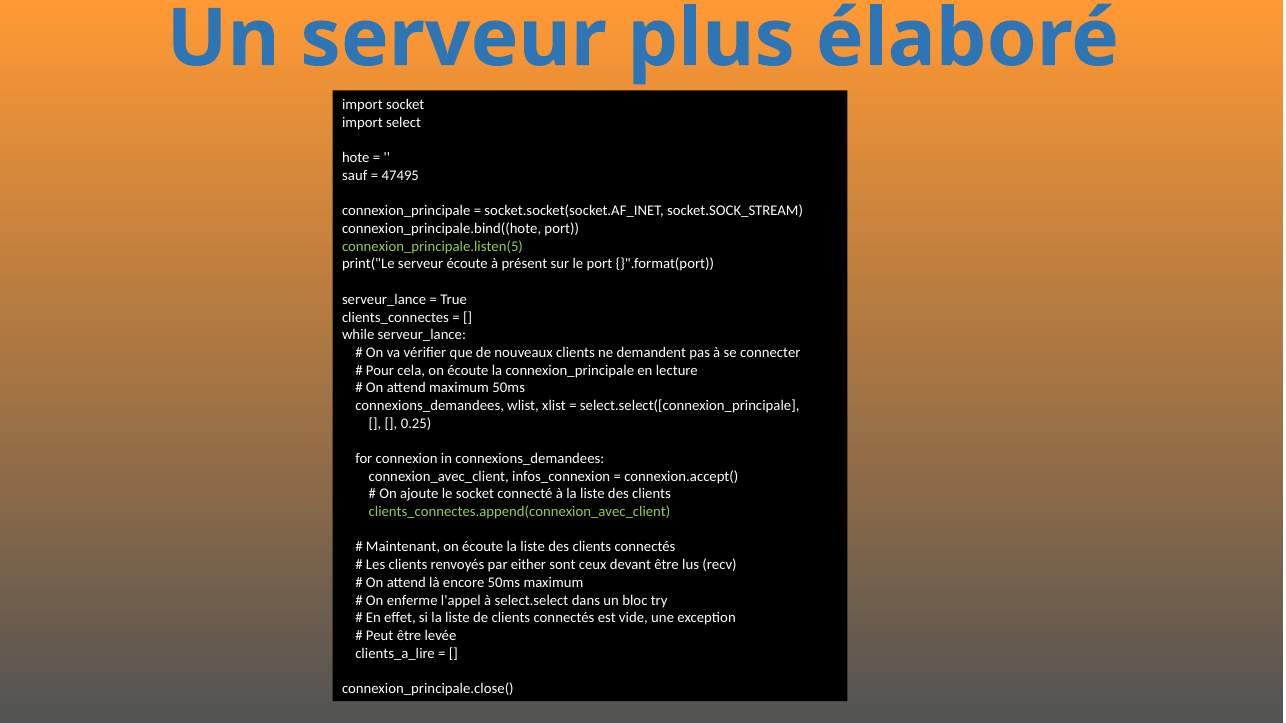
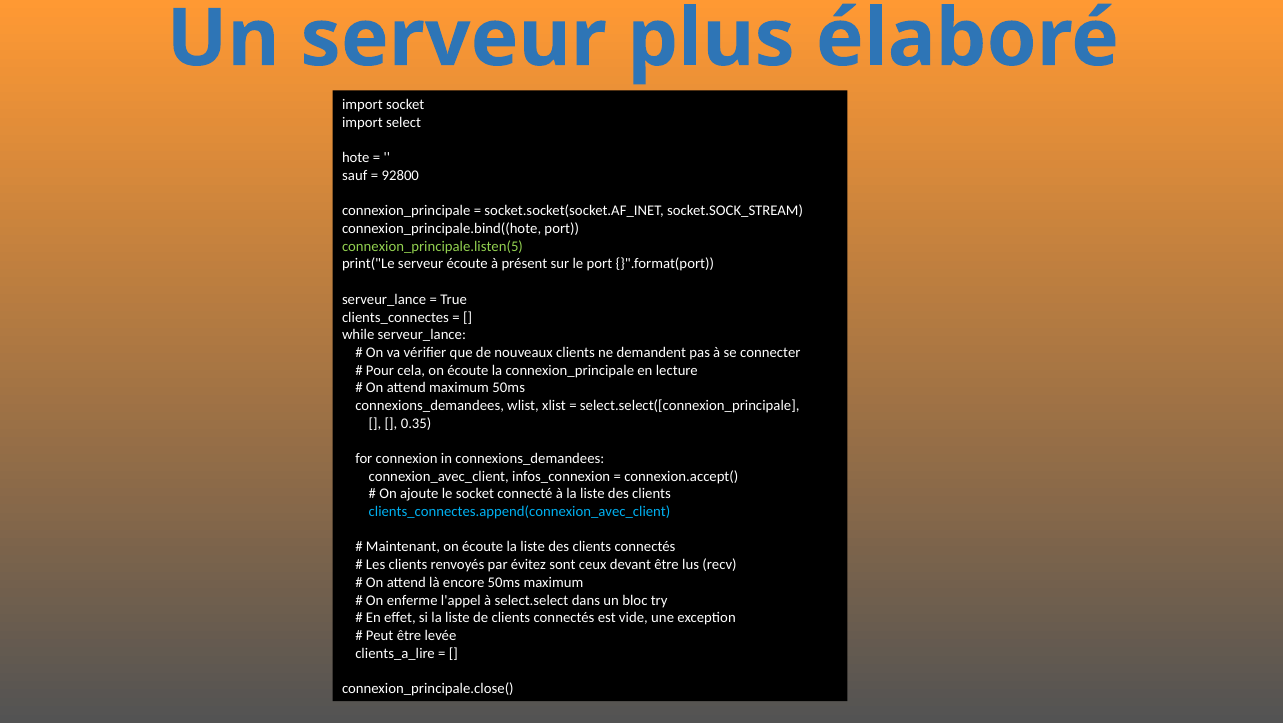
47495: 47495 -> 92800 (400, 176)
0.25: 0.25 -> 0.35 (416, 424)
clients_connectes.append(connexion_avec_client colour: light green -> light blue (520, 512)
either: either -> évitez (529, 565)
